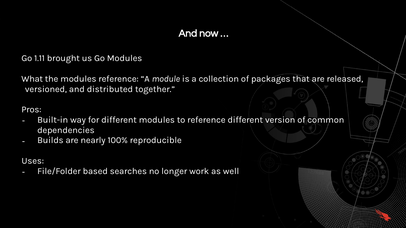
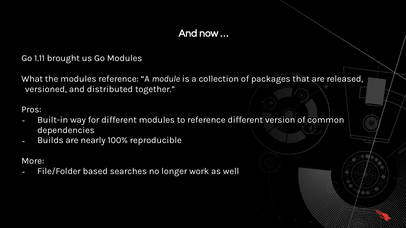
Uses: Uses -> More (33, 161)
